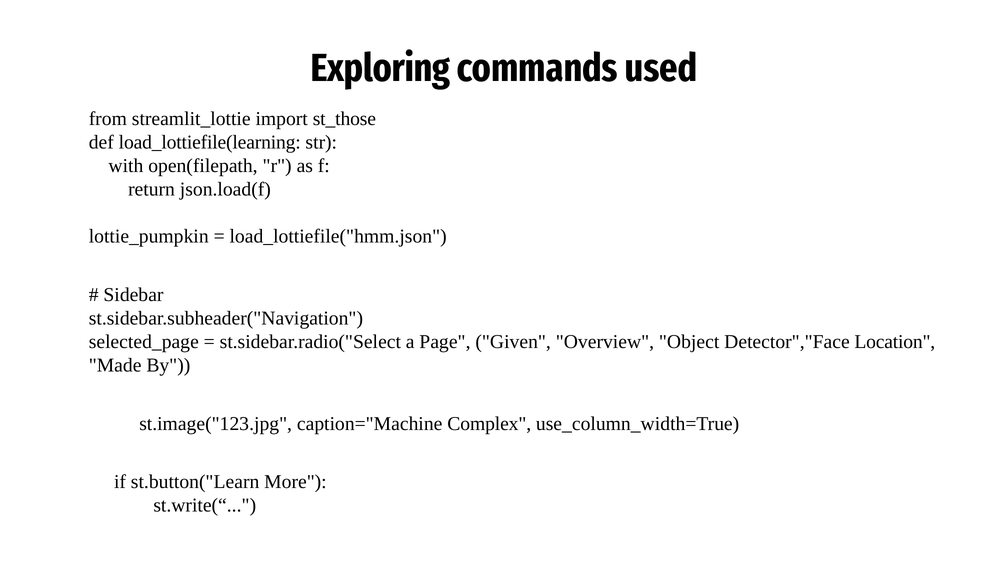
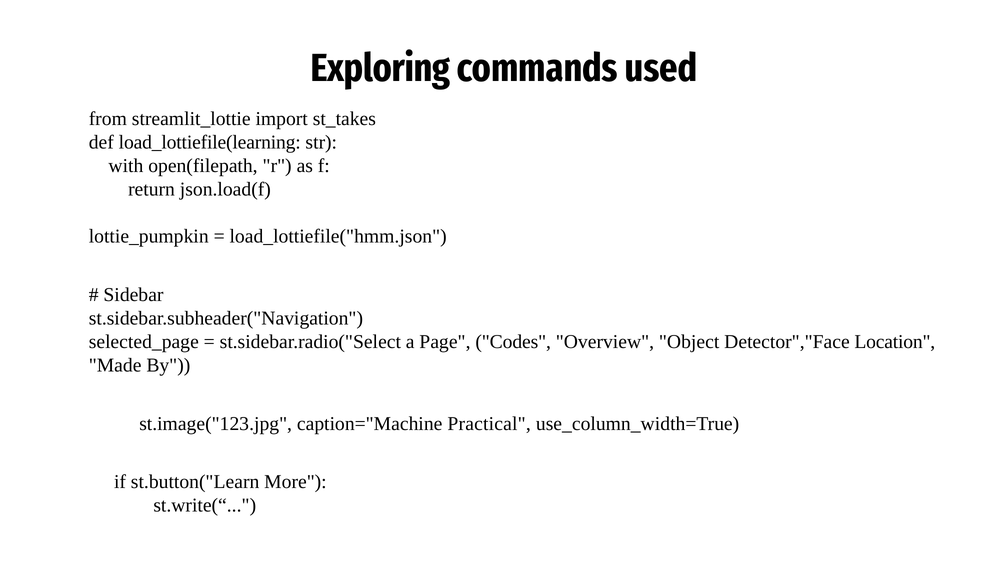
st_those: st_those -> st_takes (344, 119)
Given: Given -> Codes (513, 342)
Complex: Complex -> Practical (489, 424)
